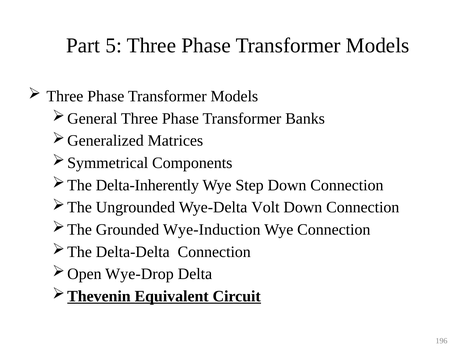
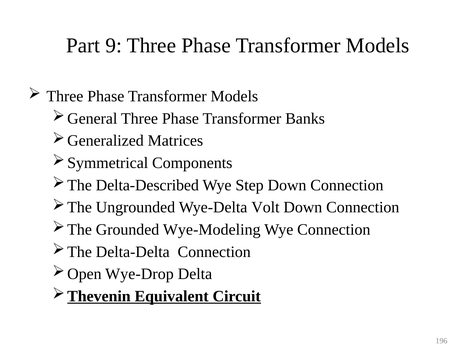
5: 5 -> 9 (114, 46)
Delta-Inherently: Delta-Inherently -> Delta-Described (147, 185)
Wye-Induction: Wye-Induction -> Wye-Modeling (212, 230)
